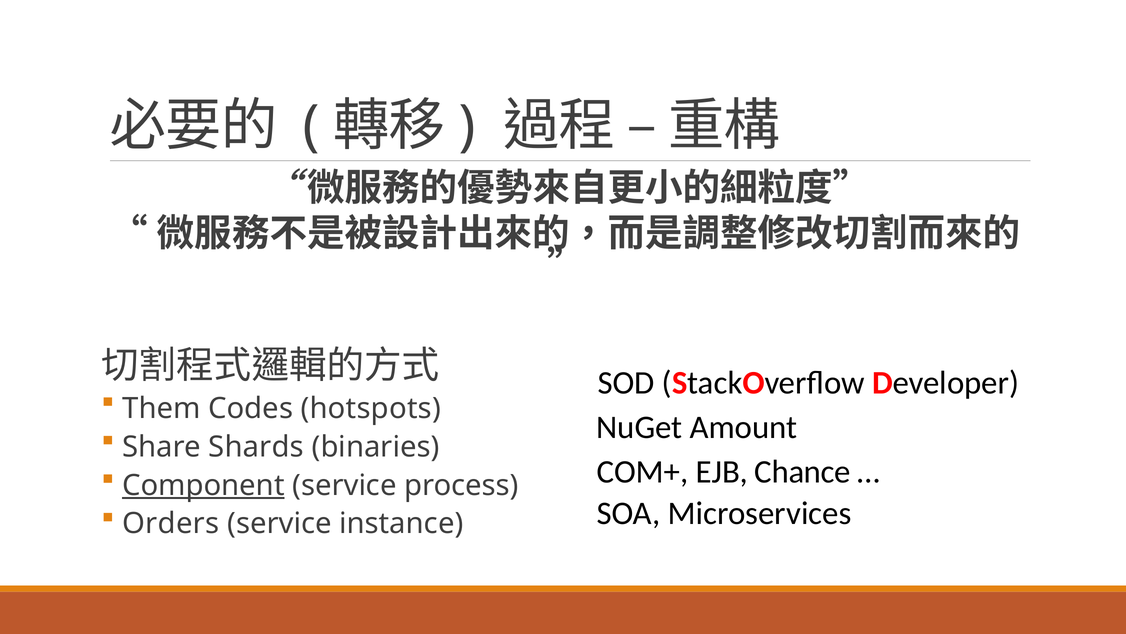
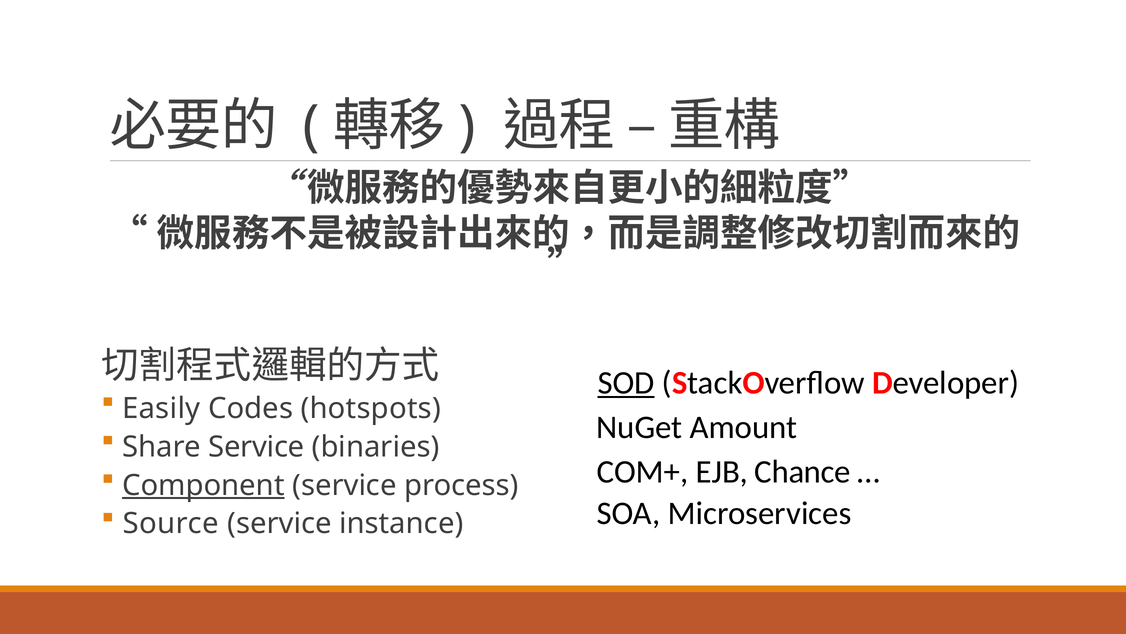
SOD underline: none -> present (626, 382)
Them: Them -> Easily (161, 408)
Share Shards: Shards -> Service (256, 446)
Orders: Orders -> Source (171, 523)
